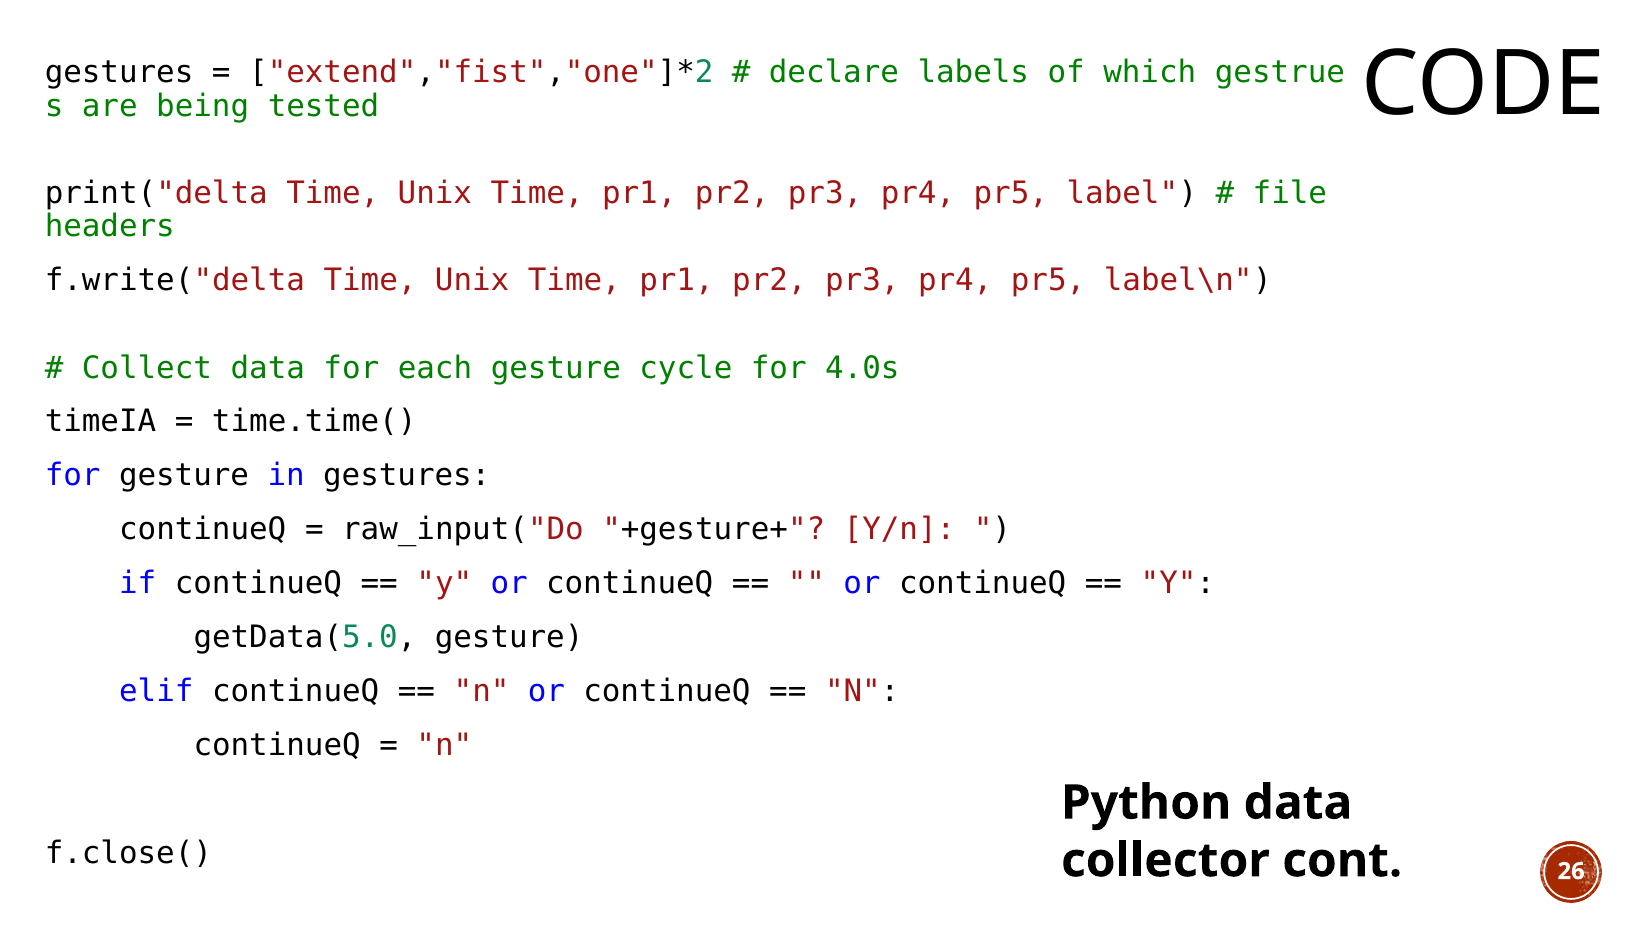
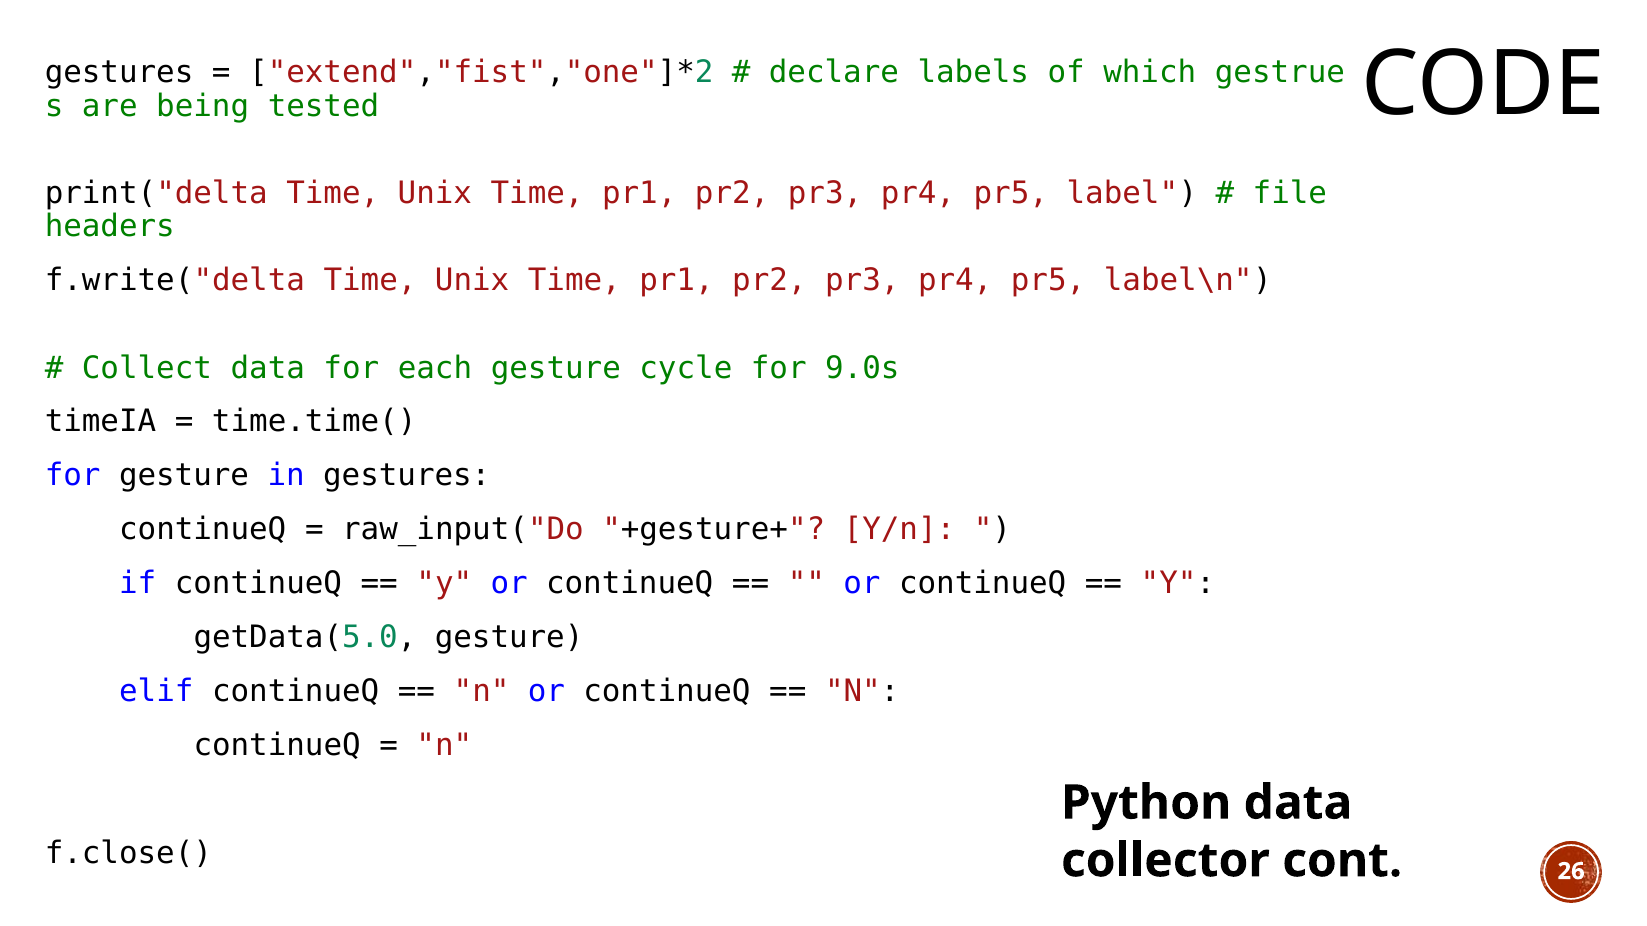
4.0s: 4.0s -> 9.0s (862, 368)
